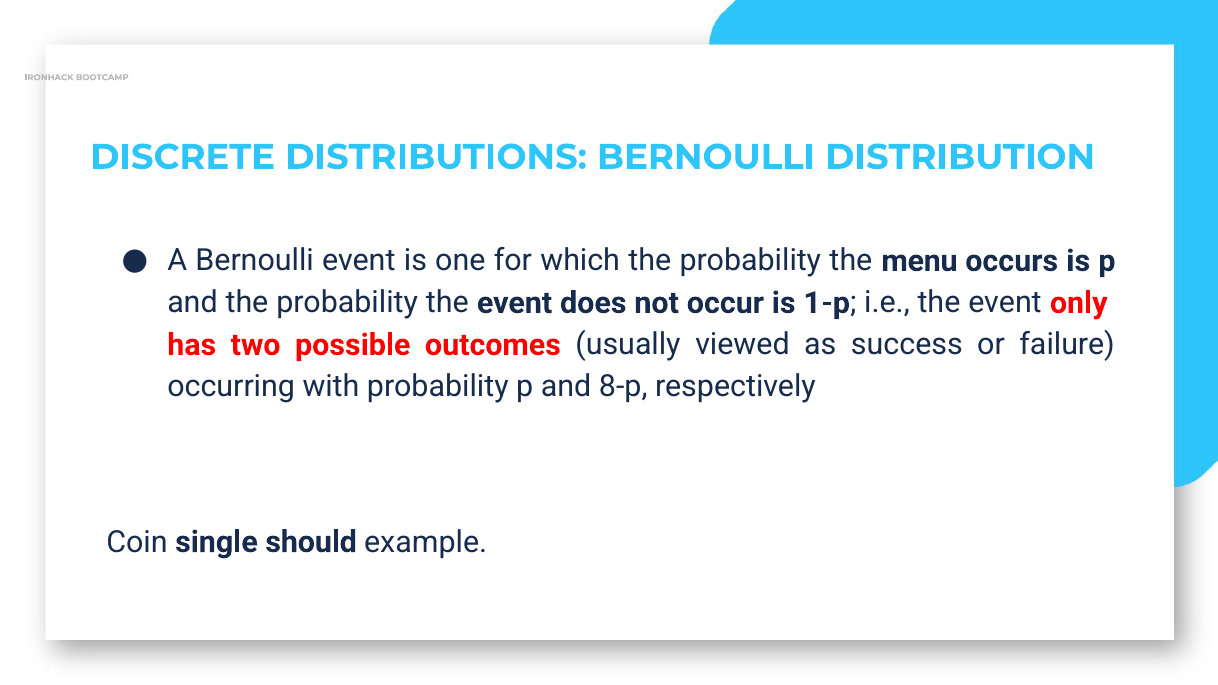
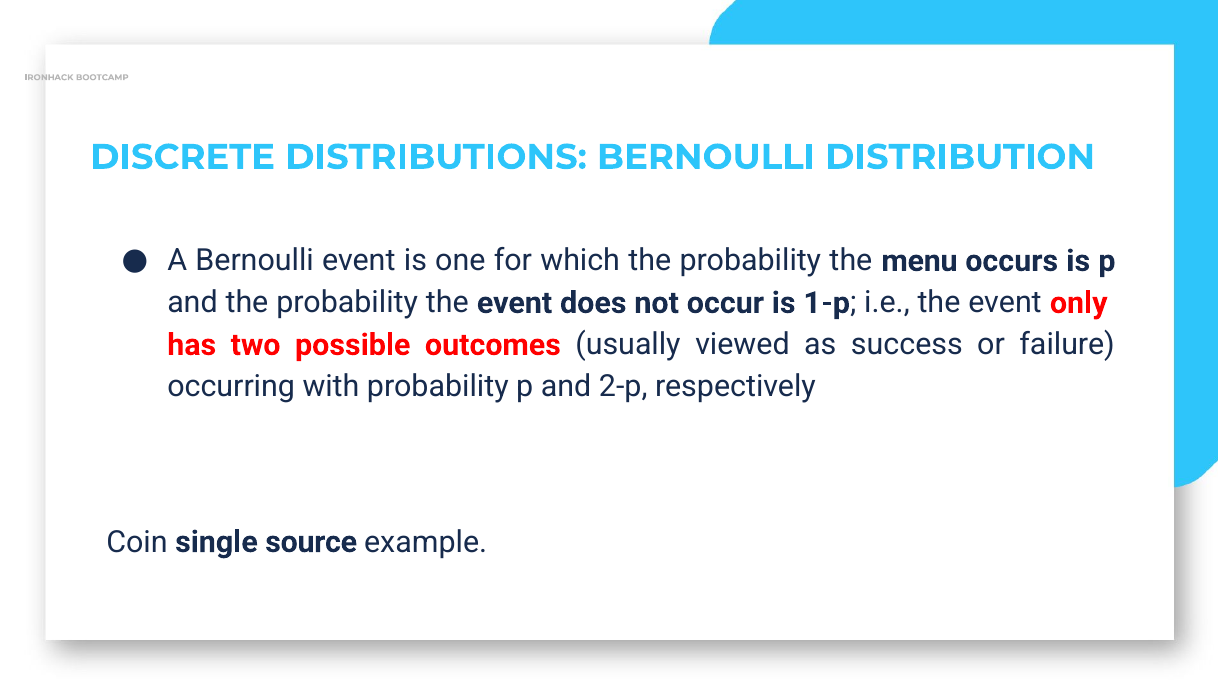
8-p: 8-p -> 2-p (623, 387)
should: should -> source (311, 542)
